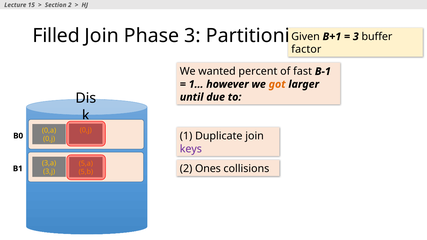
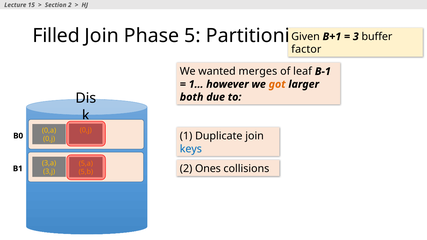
Phase 3: 3 -> 5 (193, 36)
percent: percent -> merges (258, 72)
fast: fast -> leaf (303, 72)
until: until -> both (192, 97)
keys colour: purple -> blue (191, 149)
